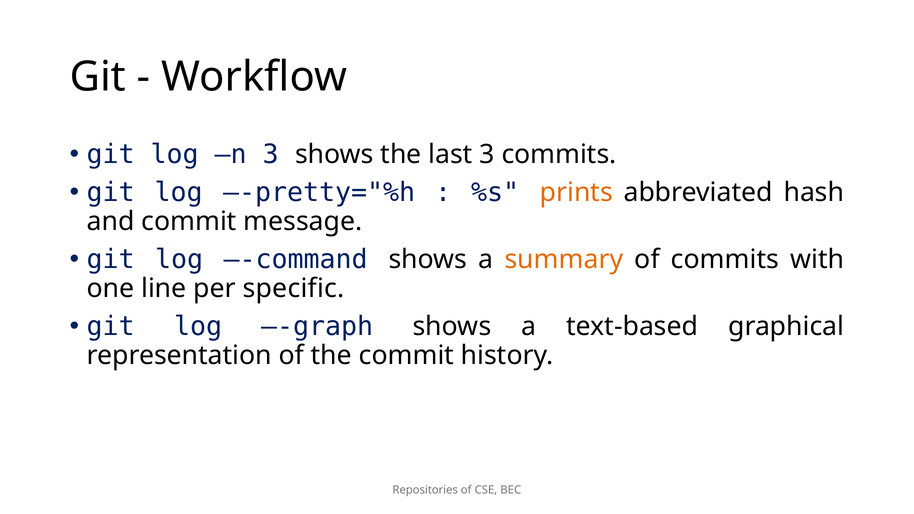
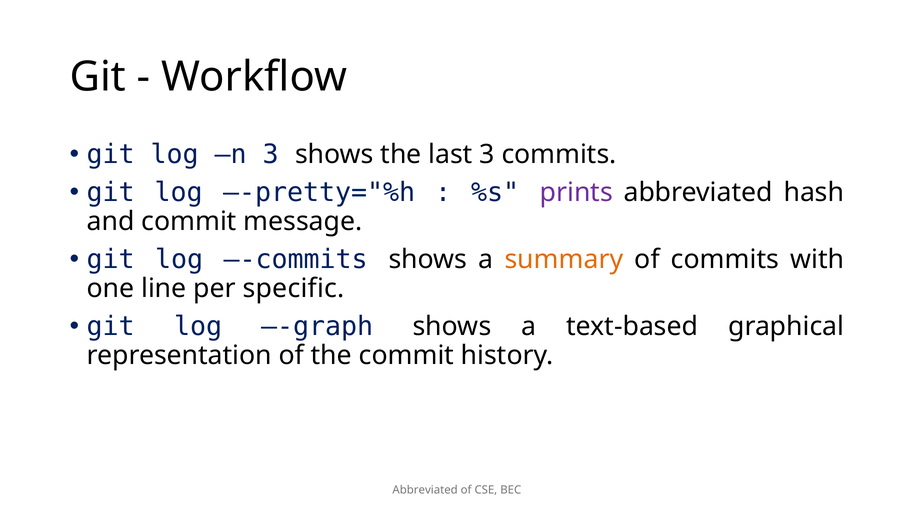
prints colour: orange -> purple (576, 193)
–-command: –-command -> –-commits (296, 260)
Repositories: Repositories -> Abbreviated (425, 490)
